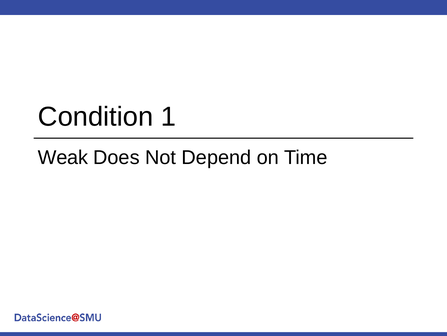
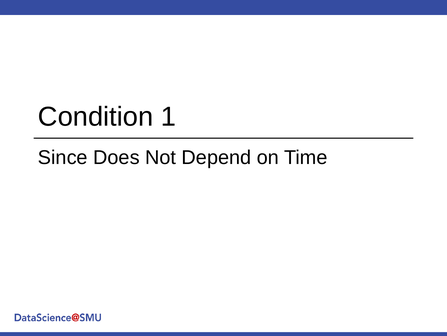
Weak: Weak -> Since (63, 157)
